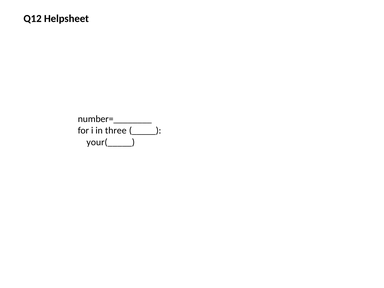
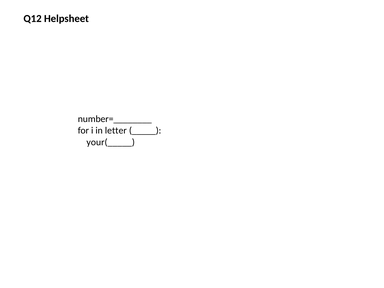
three: three -> letter (116, 131)
